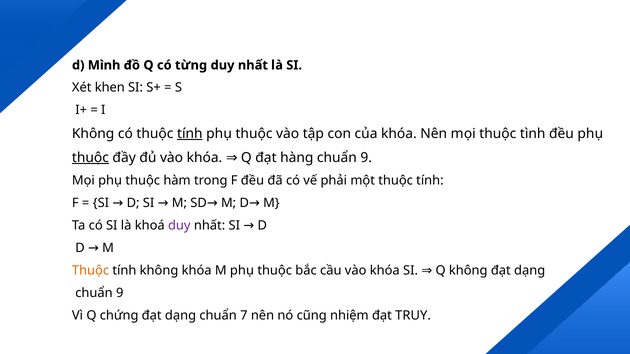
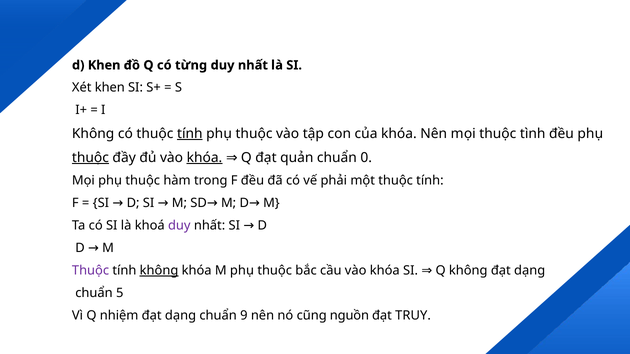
d Mình: Mình -> Khen (104, 65)
khóa underline: none -> present (204, 158)
hàng: hàng -> quản (297, 158)
9: 9 -> 0 (366, 158)
Thuộc colour: orange -> purple (91, 271)
không underline: none -> present (159, 271)
9: 9 -> 5 (120, 293)
chứng: chứng -> nhiệm (119, 316)
7: 7 -> 9 (244, 316)
nhiệm: nhiệm -> nguồn (349, 316)
